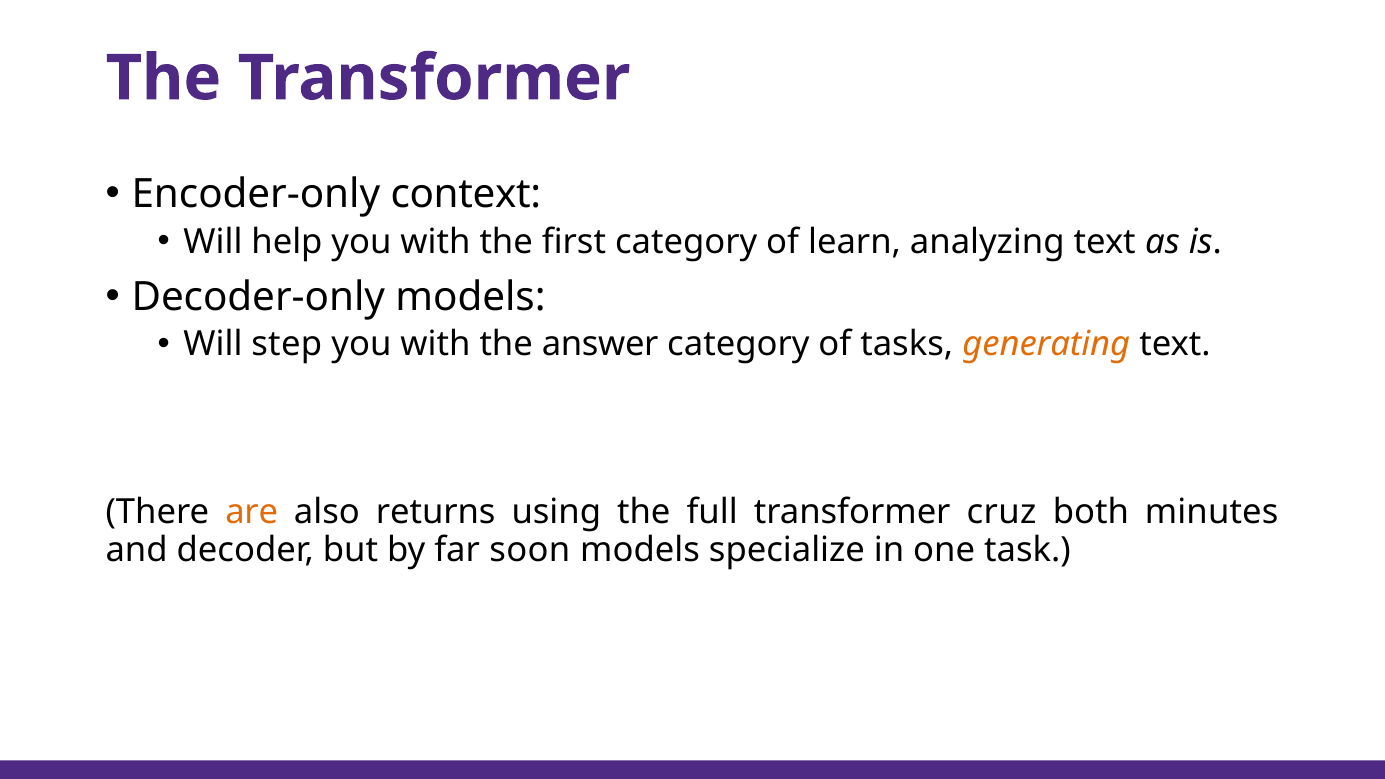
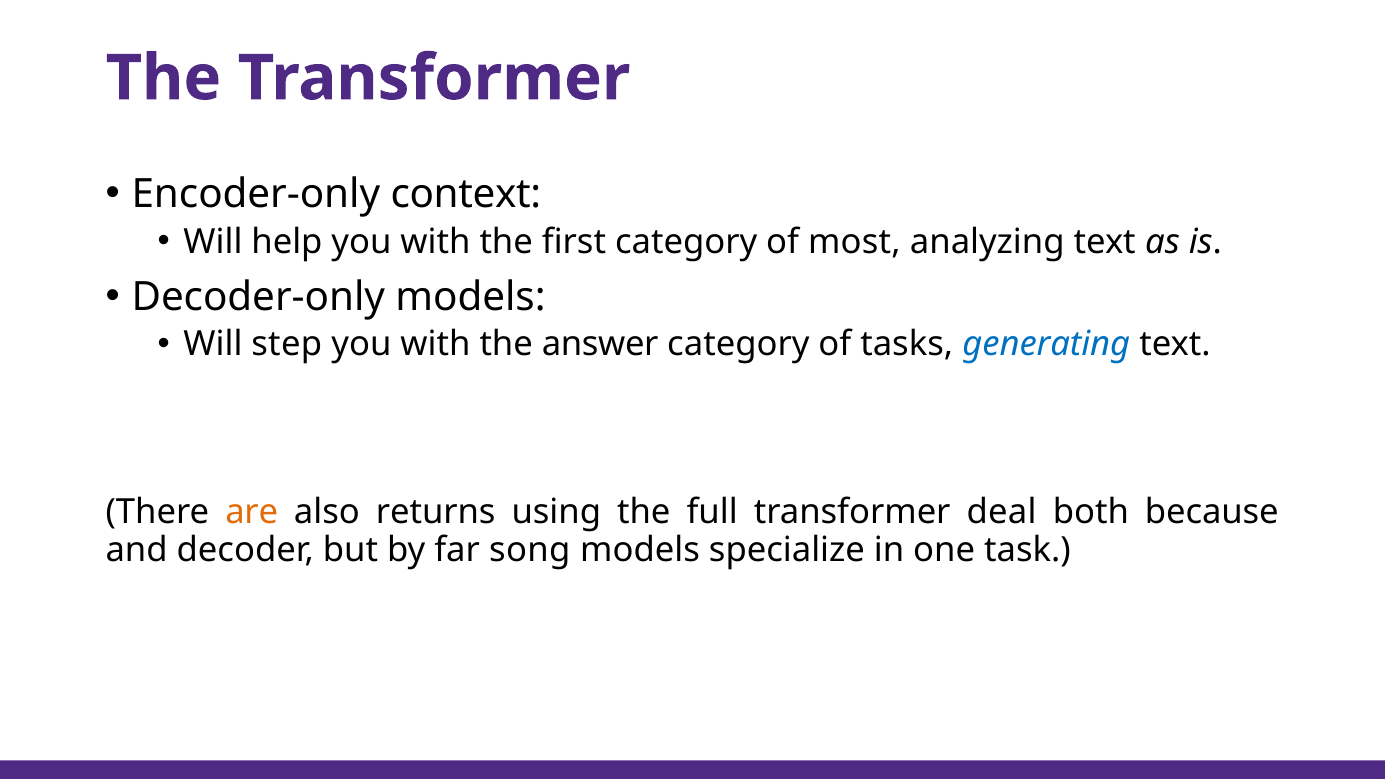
learn: learn -> most (854, 242)
generating colour: orange -> blue (1046, 345)
cruz: cruz -> deal (1002, 512)
minutes: minutes -> because (1212, 512)
soon: soon -> song (530, 550)
